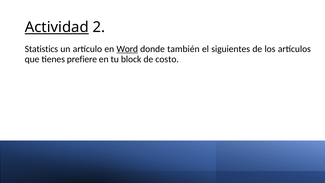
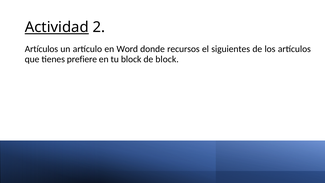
Statistics: Statistics -> Artículos (41, 49)
Word underline: present -> none (127, 49)
también: también -> recursos (183, 49)
de costo: costo -> block (167, 59)
